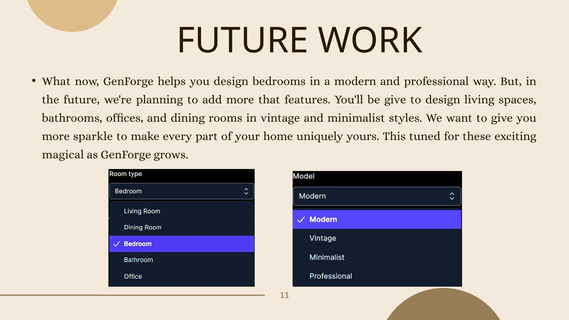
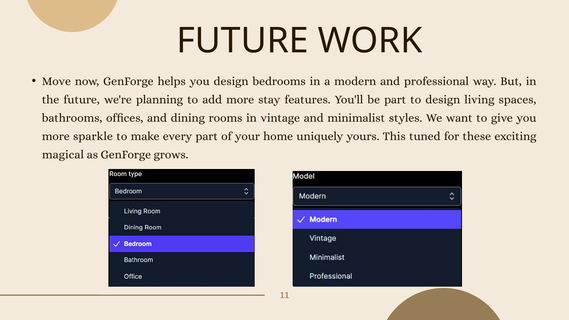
What: What -> Move (56, 81)
that: that -> stay (269, 99)
be give: give -> part (395, 99)
